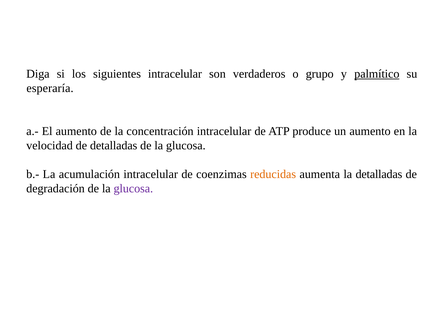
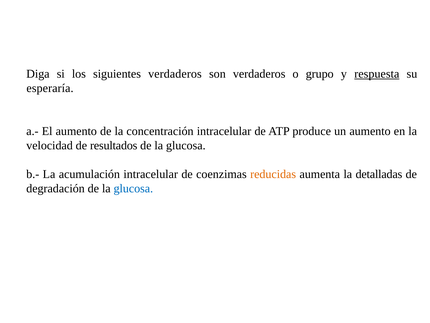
siguientes intracelular: intracelular -> verdaderos (175, 74)
palmítico: palmítico -> respuesta (377, 74)
de detalladas: detalladas -> resultados (114, 145)
glucosa colour: purple -> blue (133, 188)
